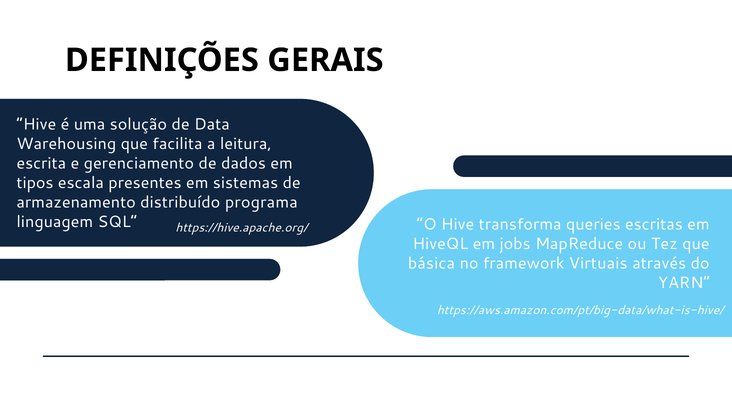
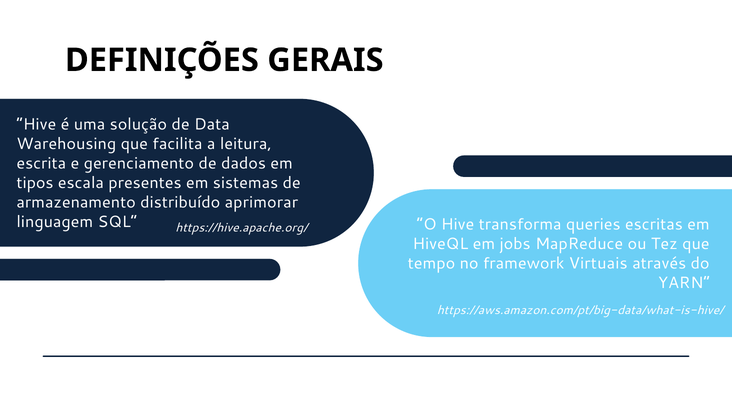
programa: programa -> aprimorar (261, 202)
básica: básica -> tempo (431, 263)
